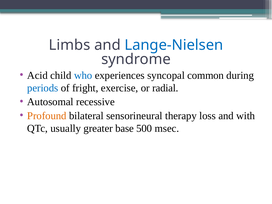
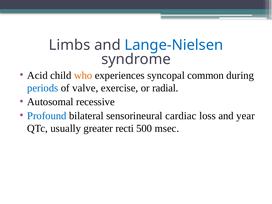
who colour: blue -> orange (83, 75)
fright: fright -> valve (85, 88)
Profound colour: orange -> blue (47, 116)
therapy: therapy -> cardiac (181, 116)
with: with -> year (246, 116)
base: base -> recti (125, 128)
